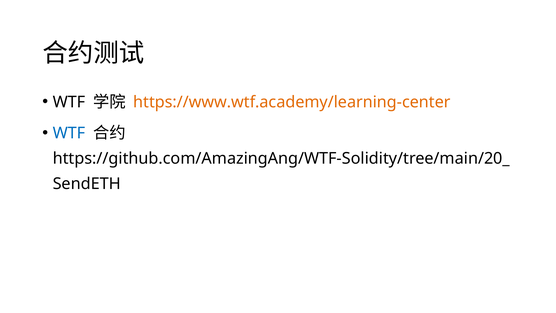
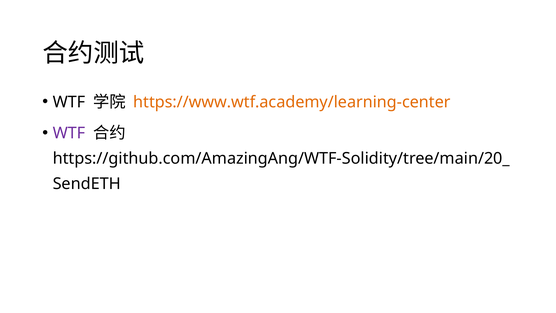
WTF colour: blue -> purple (69, 133)
